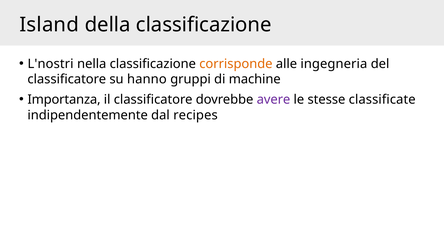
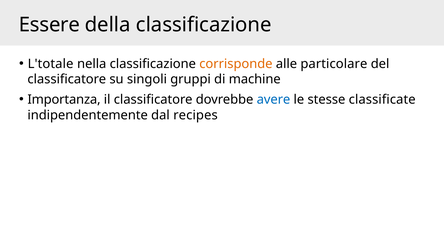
Island: Island -> Essere (49, 25)
L'nostri: L'nostri -> L'totale (51, 64)
ingegneria: ingegneria -> particolare (334, 64)
hanno: hanno -> singoli (147, 79)
avere colour: purple -> blue (273, 99)
